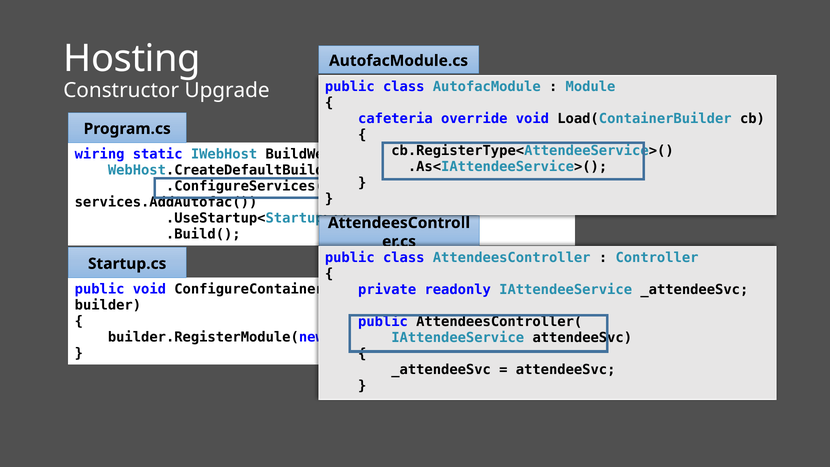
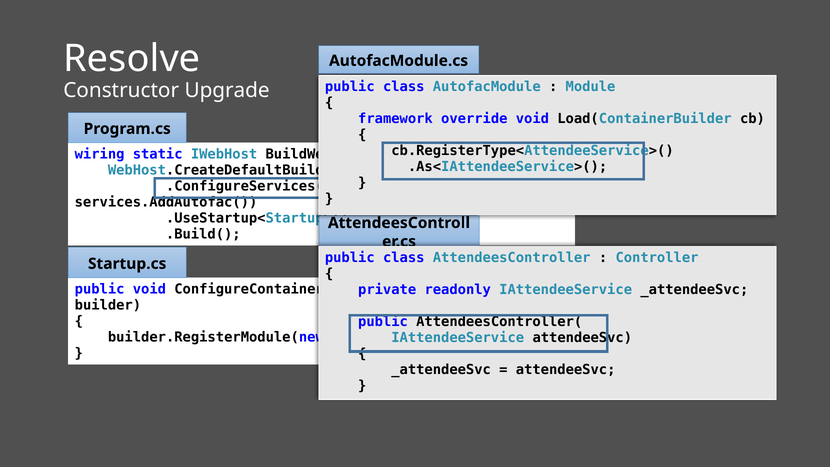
Hosting: Hosting -> Resolve (132, 59)
cafeteria: cafeteria -> framework (395, 119)
